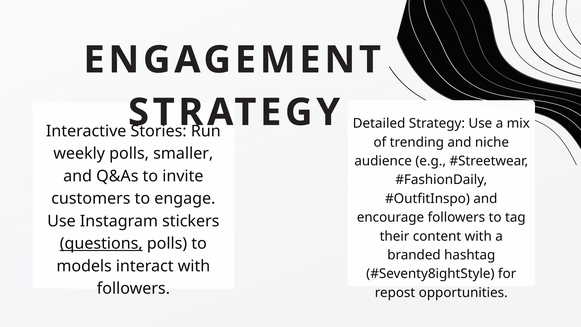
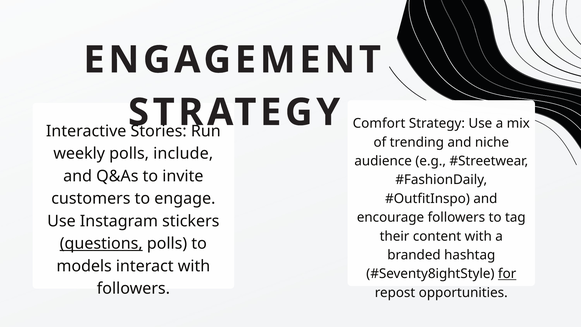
Detailed: Detailed -> Comfort (379, 123)
smaller: smaller -> include (183, 154)
for underline: none -> present (507, 274)
